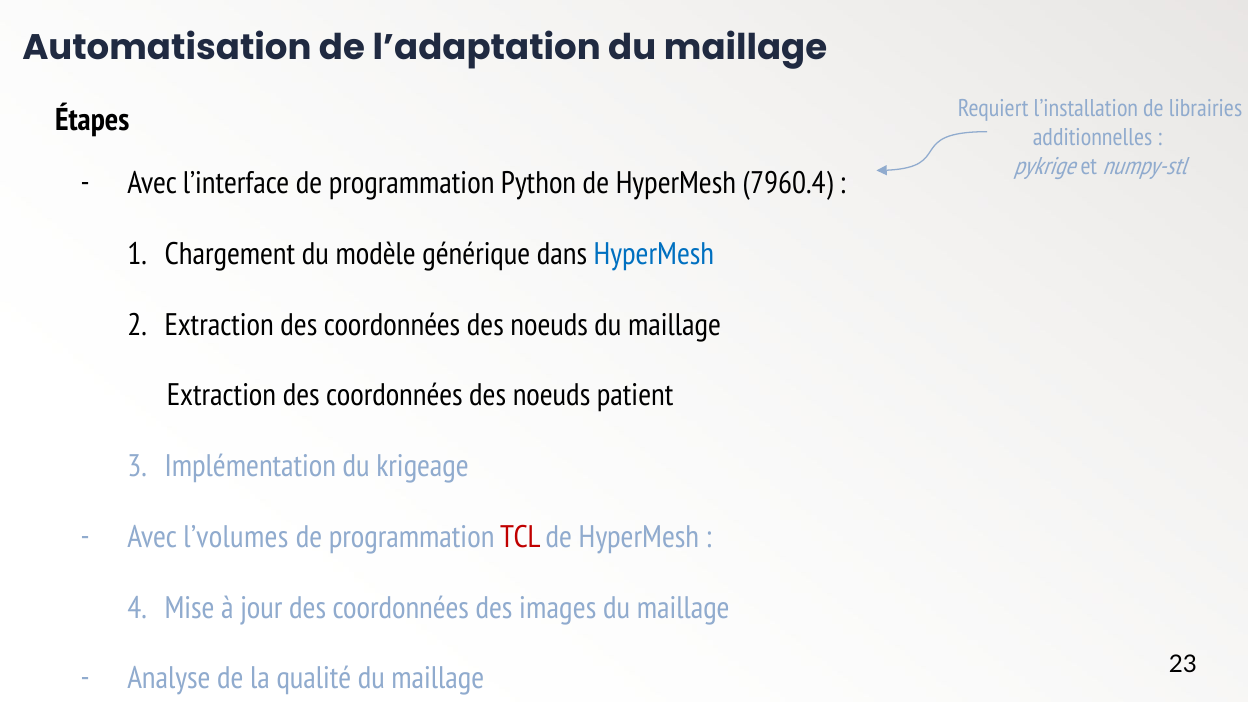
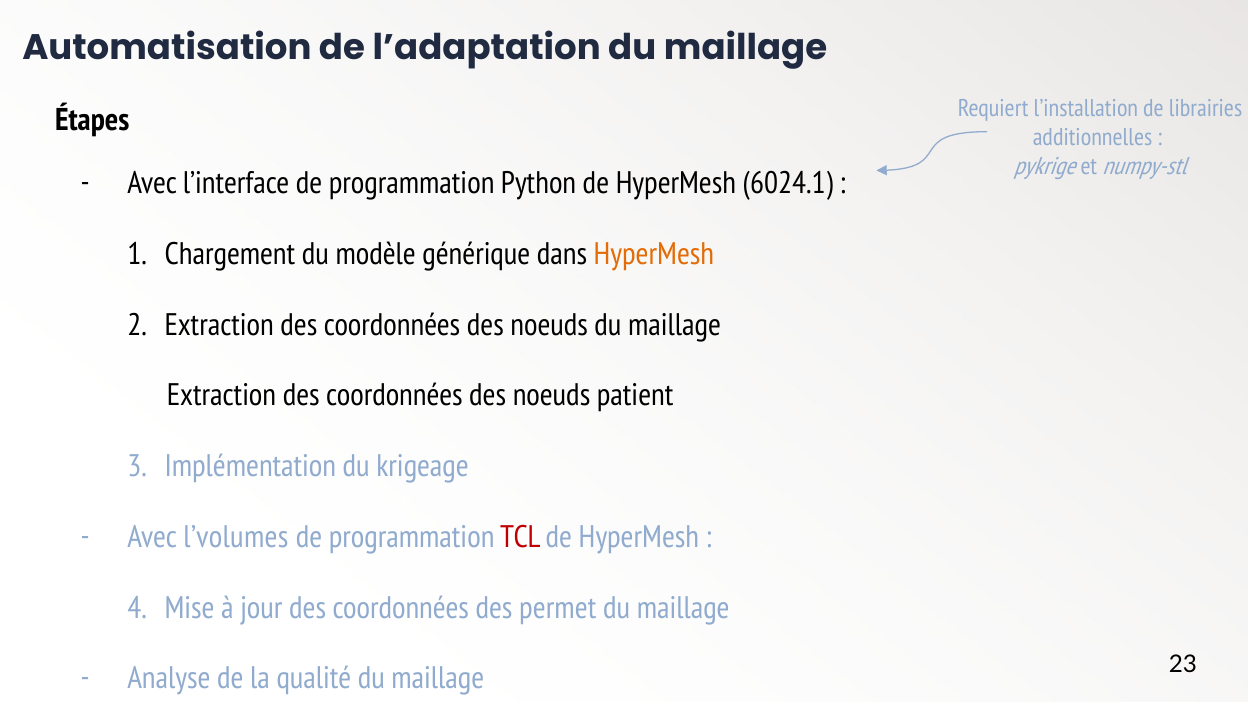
7960.4: 7960.4 -> 6024.1 (788, 183)
HyperMesh colour: blue -> orange (654, 254)
images: images -> permet (558, 608)
